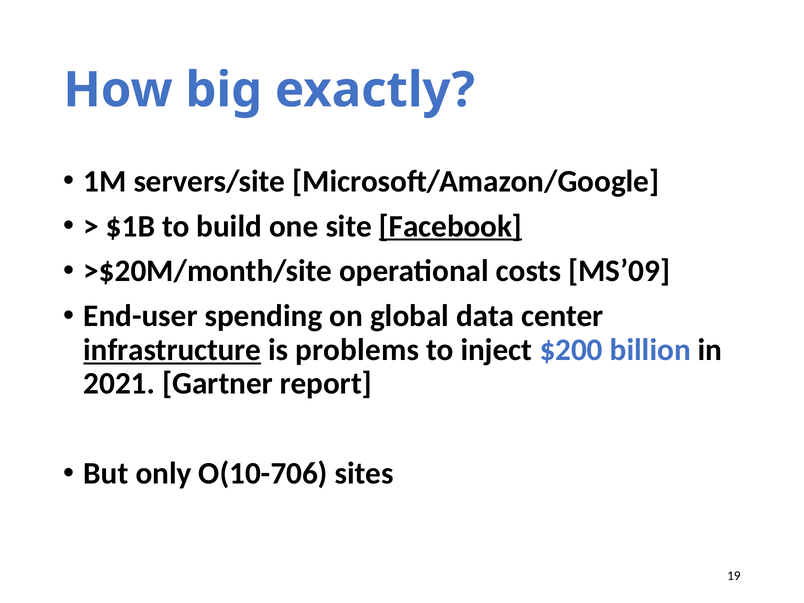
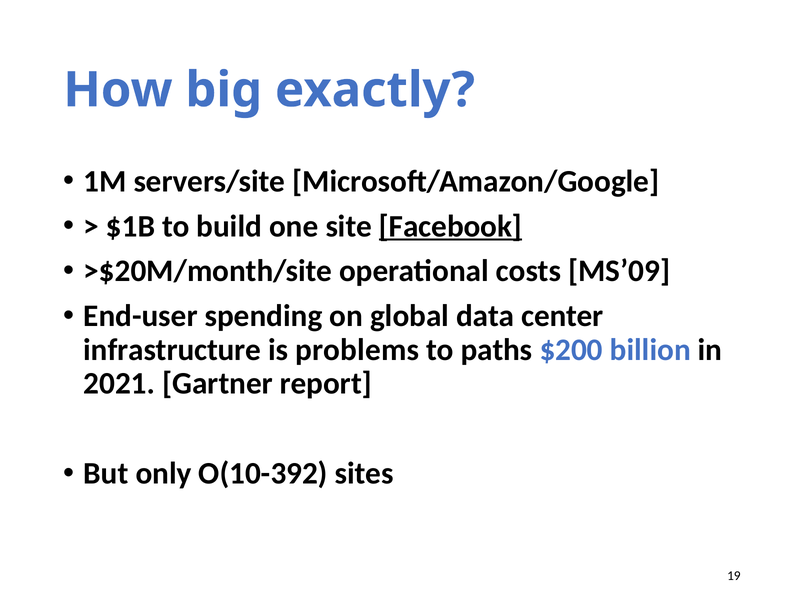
infrastructure underline: present -> none (172, 350)
inject: inject -> paths (496, 350)
O(10-706: O(10-706 -> O(10-392 (263, 474)
